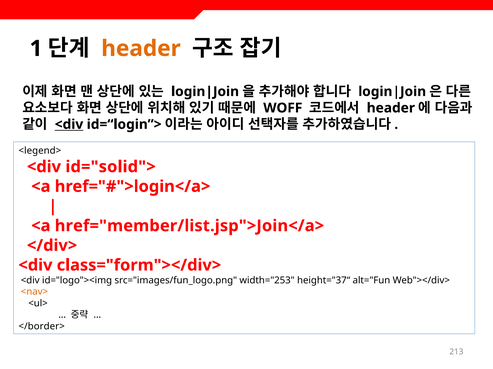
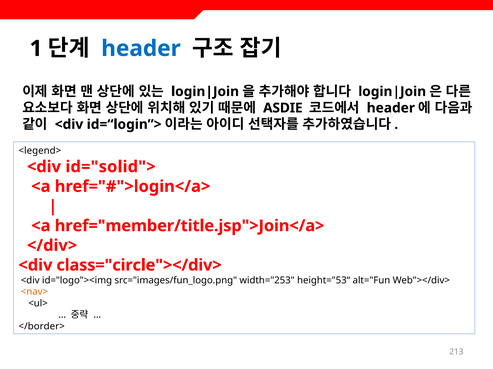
header colour: orange -> blue (141, 49)
WOFF: WOFF -> ASDIE (283, 108)
<div underline: present -> none (69, 125)
href="member/list.jsp">Join</a>: href="member/list.jsp">Join</a> -> href="member/title.jsp">Join</a> (190, 226)
class="form"></div>: class="form"></div> -> class="circle"></div> (139, 266)
height="37“: height="37“ -> height="53“ (324, 281)
